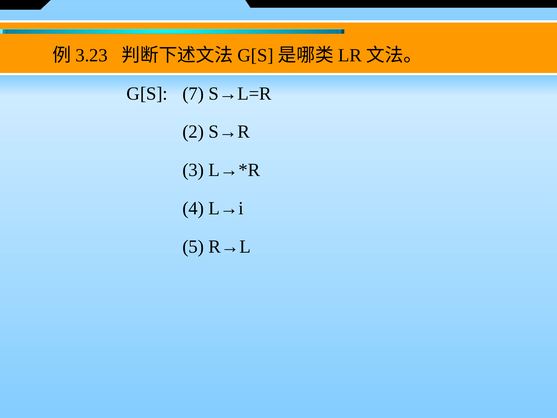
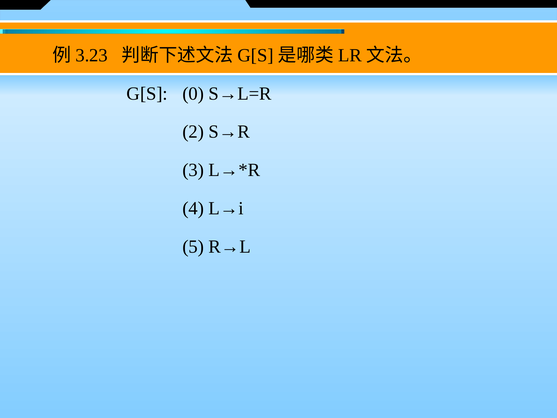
7: 7 -> 0 (193, 94)
